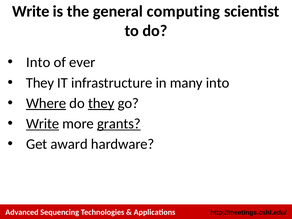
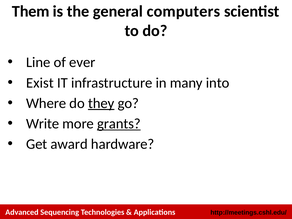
Write: Write -> Them (31, 11)
computing: computing -> computers (183, 11)
Into: Into -> Line (38, 62)
They: They -> Exist (40, 83)
Where underline: present -> none (46, 103)
Write underline: present -> none (43, 124)
